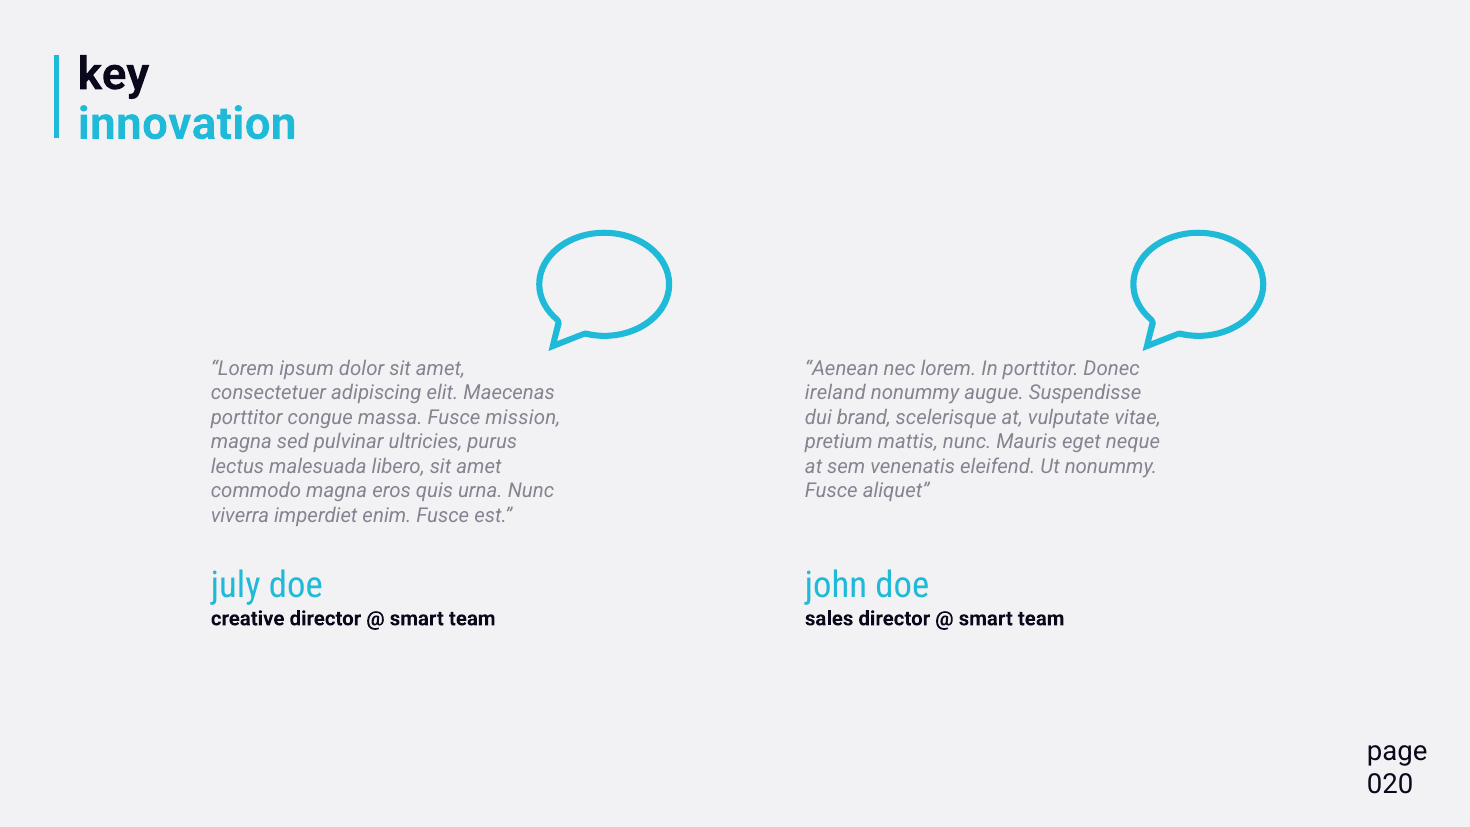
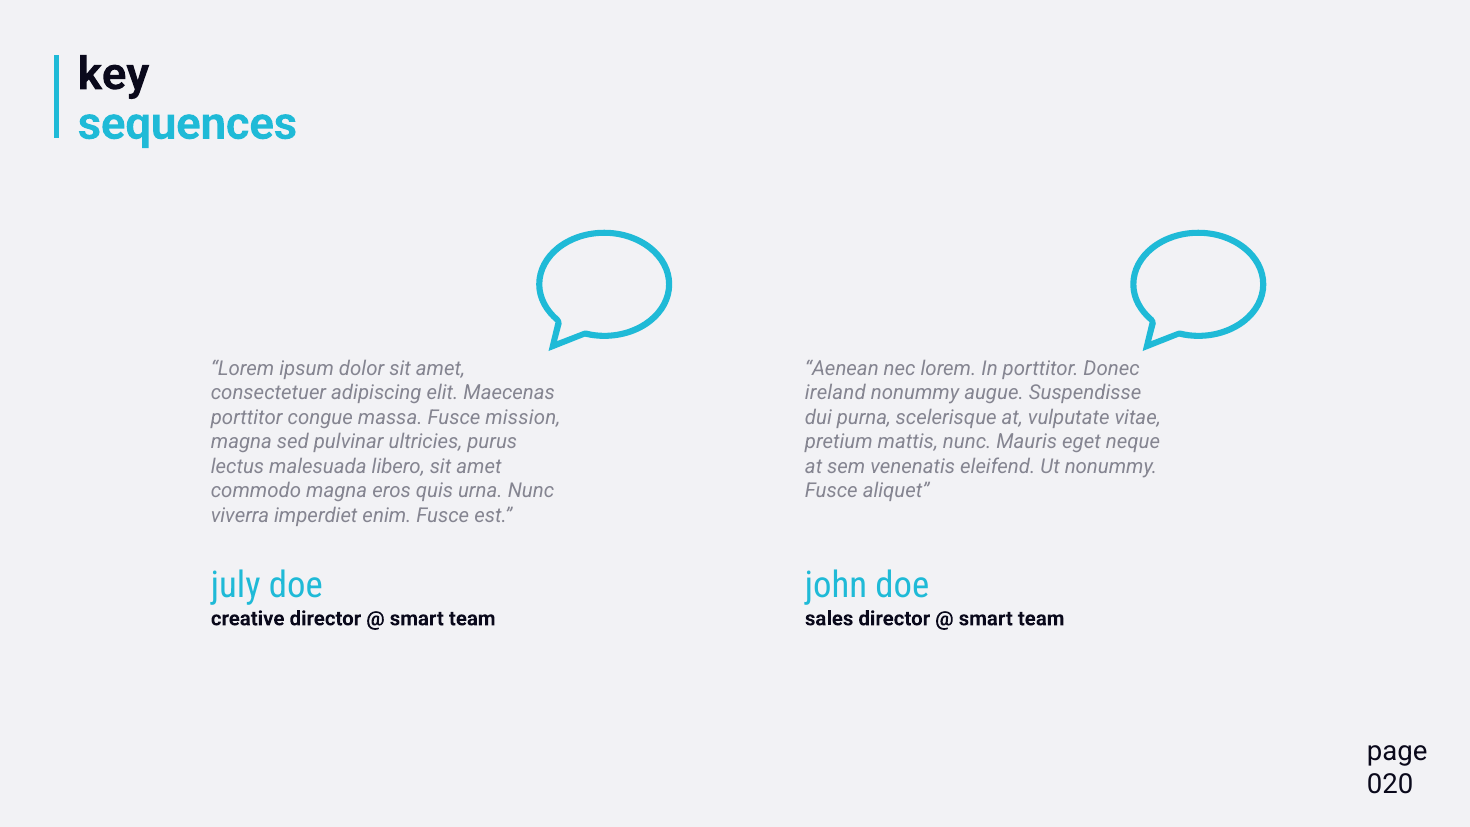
innovation: innovation -> sequences (187, 124)
brand: brand -> purna (864, 417)
